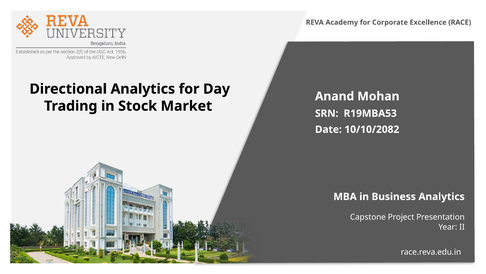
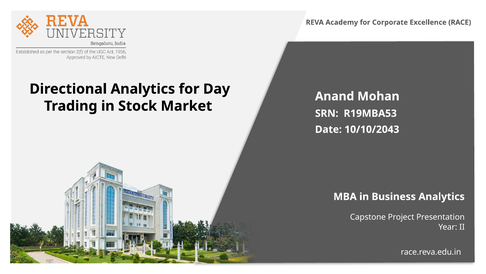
10/10/2082: 10/10/2082 -> 10/10/2043 (372, 129)
